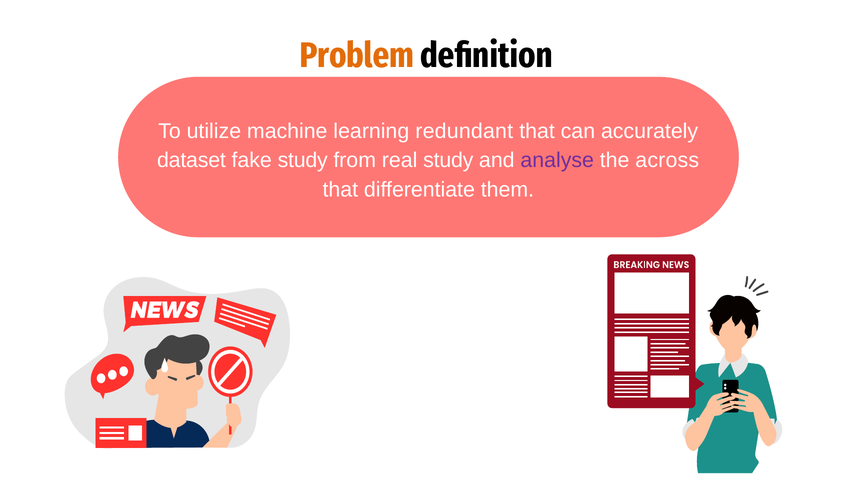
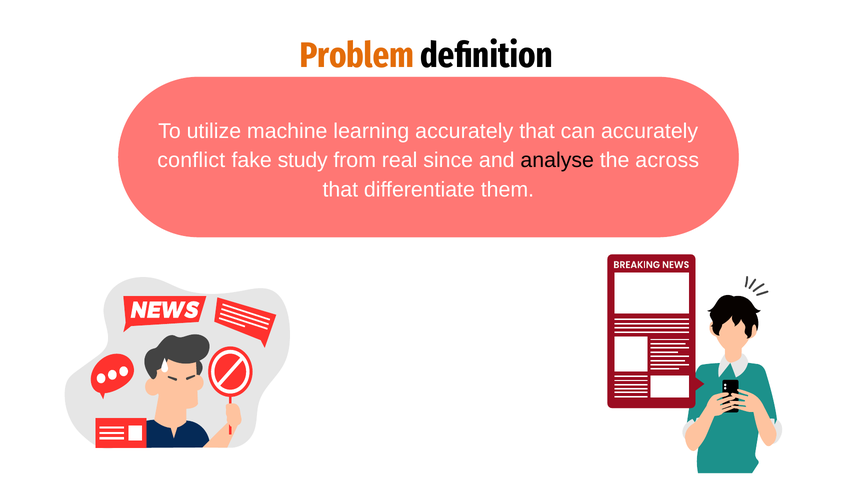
learning redundant: redundant -> accurately (464, 131)
dataset: dataset -> conflict (191, 160)
real study: study -> since (448, 160)
analyse colour: purple -> black (557, 160)
